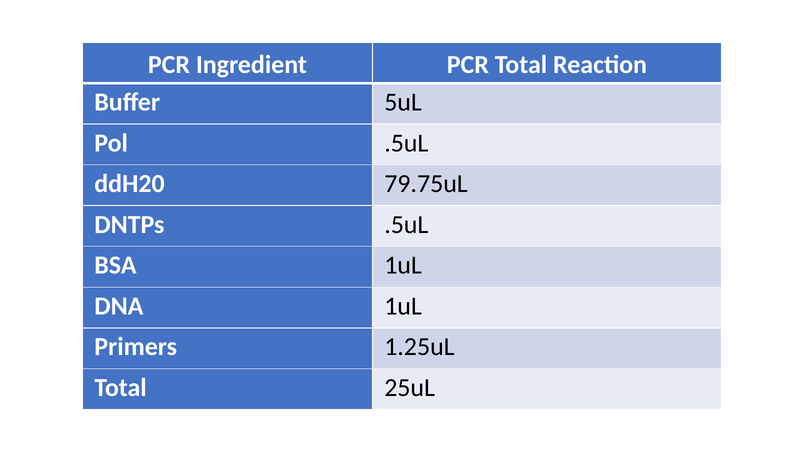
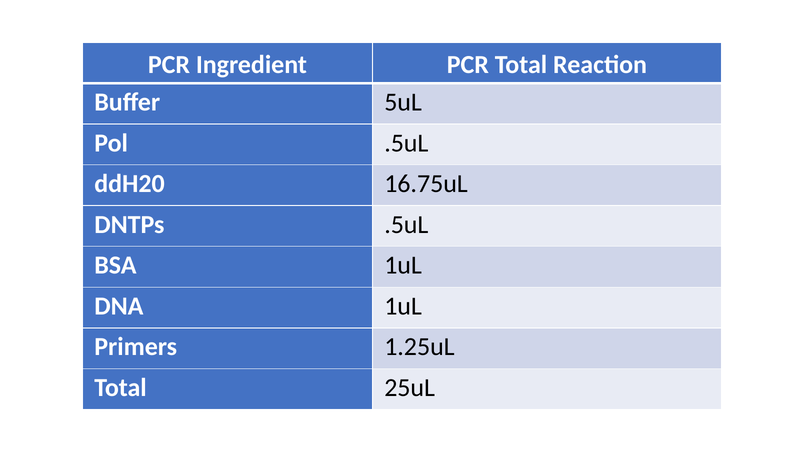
79.75uL: 79.75uL -> 16.75uL (426, 184)
